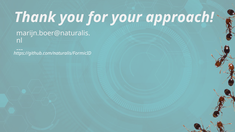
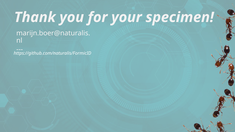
approach: approach -> specimen (180, 17)
